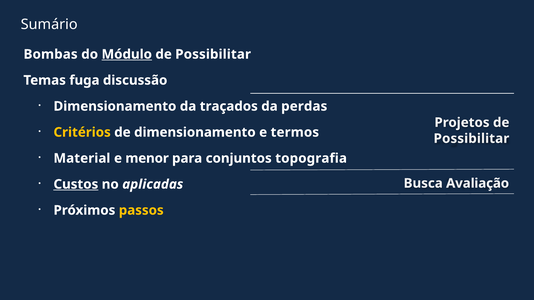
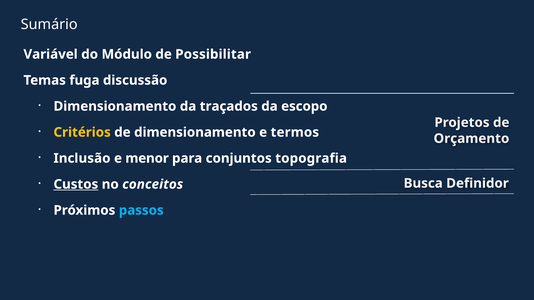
Bombas: Bombas -> Variável (51, 54)
Módulo underline: present -> none (127, 54)
perdas: perdas -> escopo (304, 106)
Possibilitar: Possibilitar -> Orçamento (471, 139)
Material: Material -> Inclusão (82, 158)
aplicadas: aplicadas -> conceitos (153, 185)
Avaliação: Avaliação -> Definidor (478, 184)
passos colour: yellow -> light blue (141, 211)
